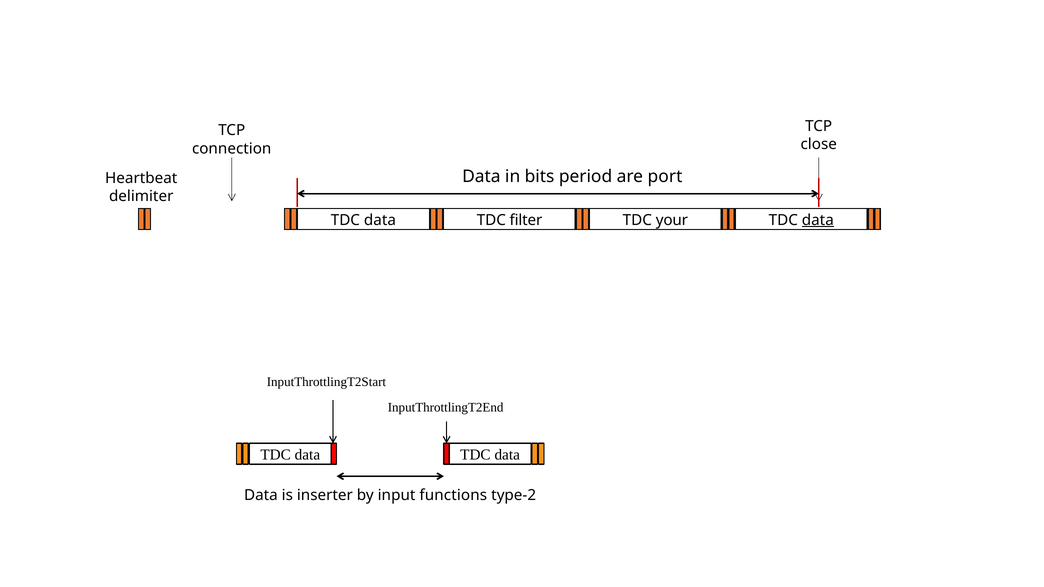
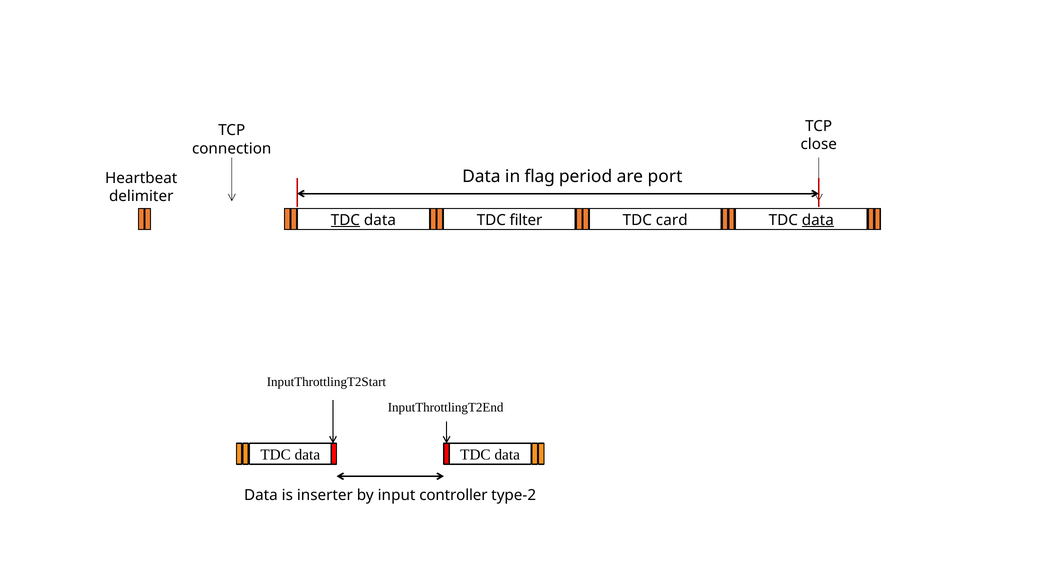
bits: bits -> flag (540, 177)
TDC underline: none -> present (345, 220)
your: your -> card (672, 220)
functions: functions -> controller (453, 495)
